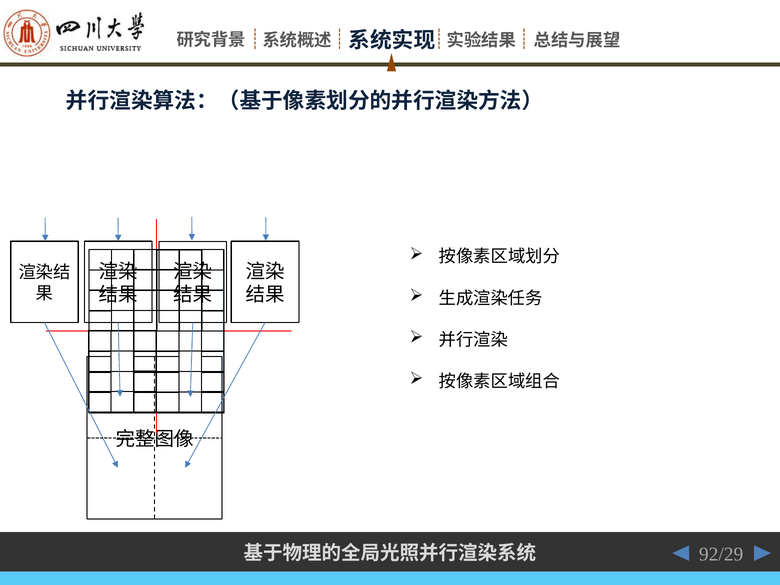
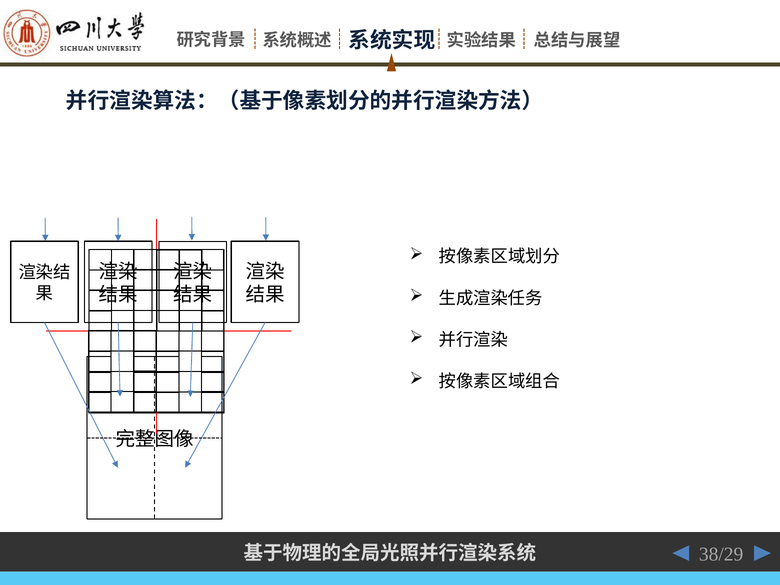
92/29: 92/29 -> 38/29 (721, 554)
